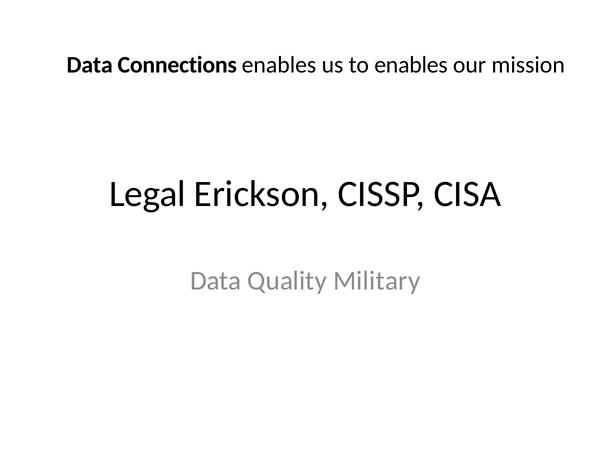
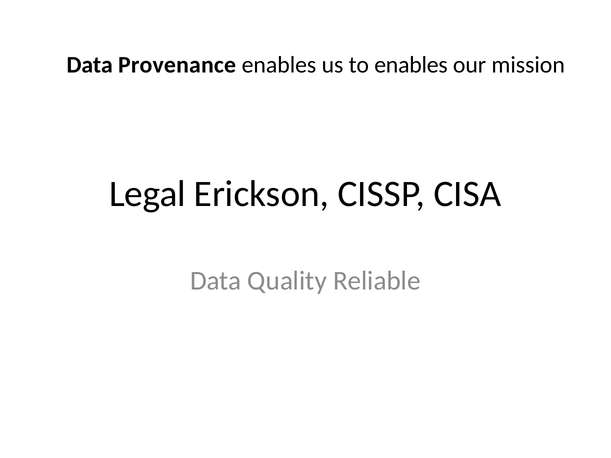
Connections: Connections -> Provenance (177, 65)
Military: Military -> Reliable (377, 281)
